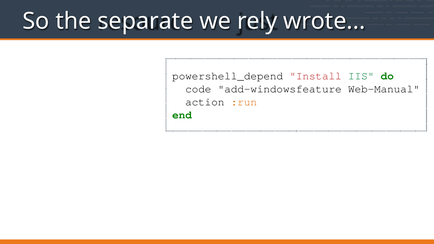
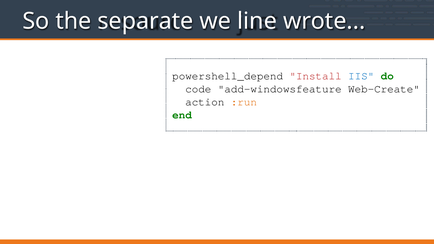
rely: rely -> line (257, 21)
IIS colour: green -> blue (361, 76)
Web-Manual: Web-Manual -> Web-Create (384, 89)
